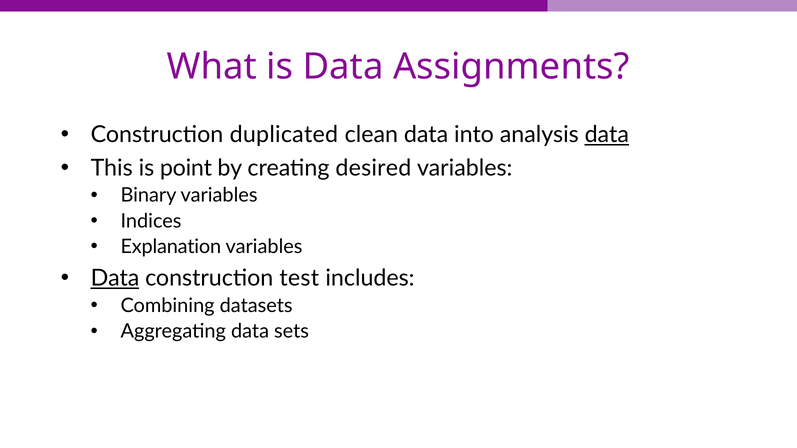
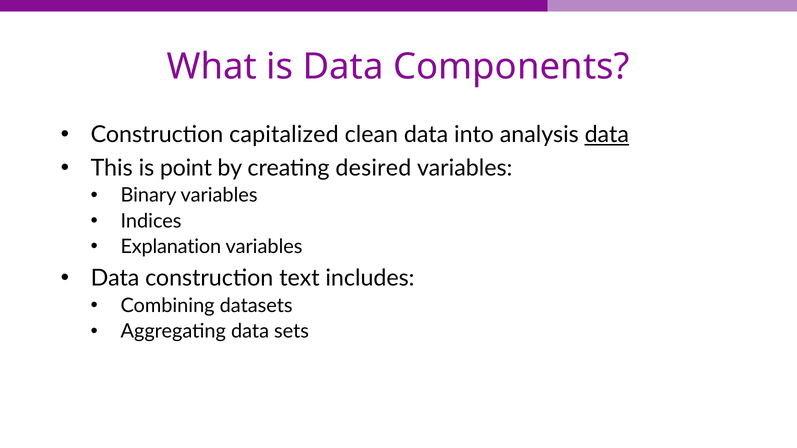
Assignments: Assignments -> Components (511, 67)
duplicated: duplicated -> capitalized (284, 135)
Data underline: present -> none (115, 278)
test: test -> text (299, 278)
